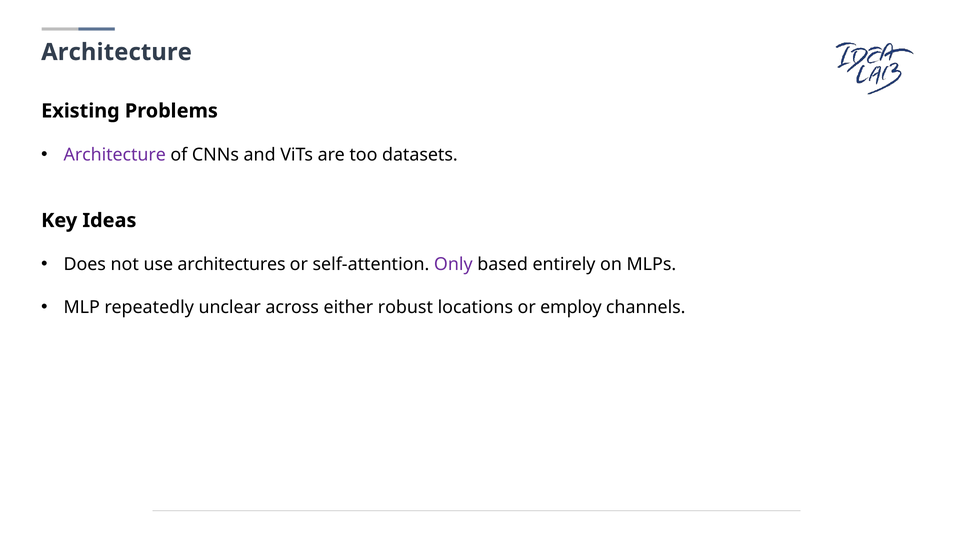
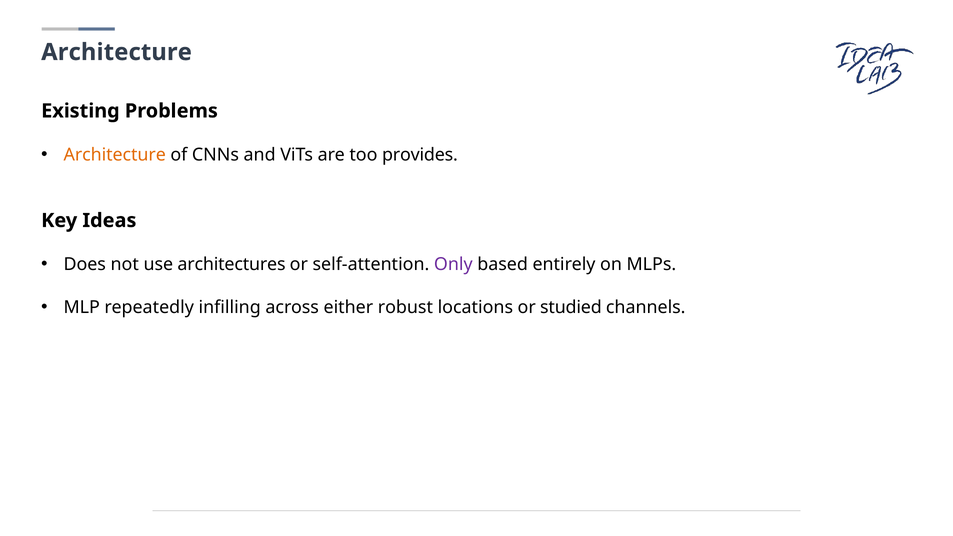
Architecture colour: purple -> orange (115, 155)
datasets: datasets -> provides (420, 155)
unclear: unclear -> infilling (230, 307)
employ: employ -> studied (571, 307)
